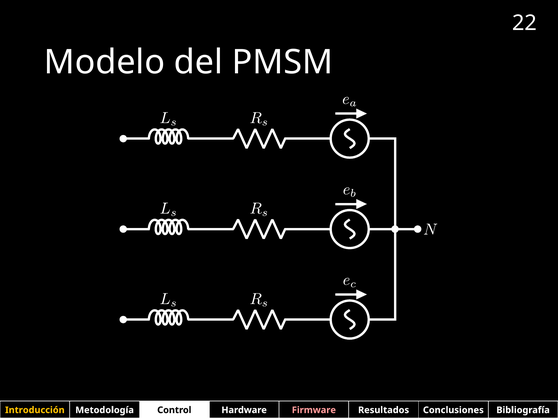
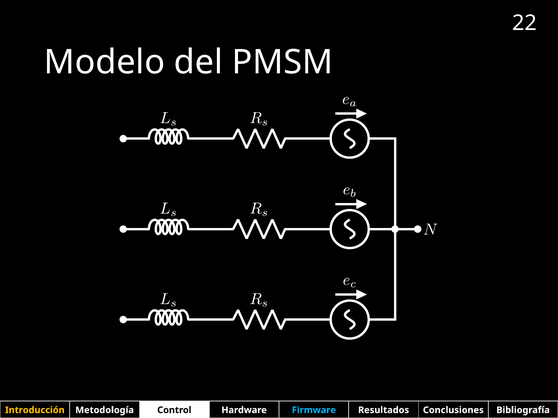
Firmware colour: pink -> light blue (314, 411)
